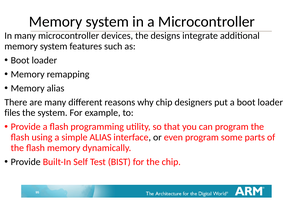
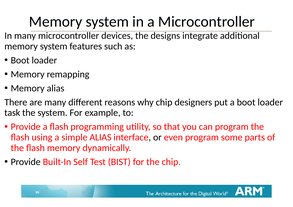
files: files -> task (12, 113)
